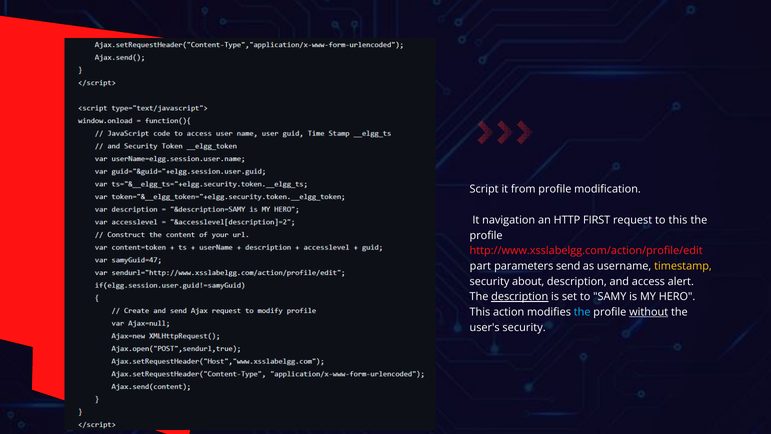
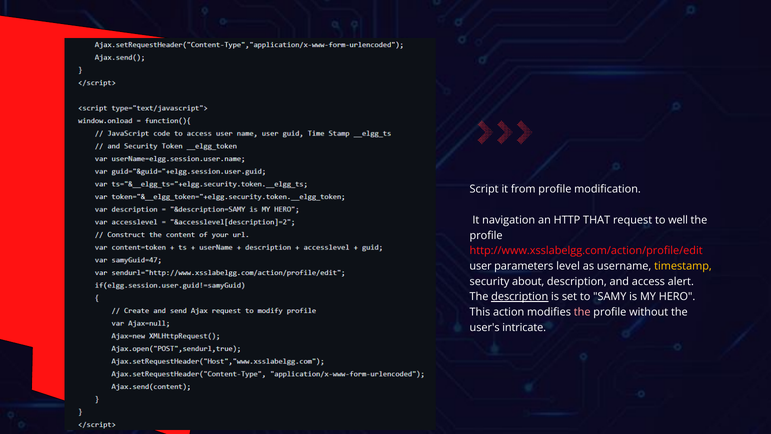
FIRST: FIRST -> THAT (597, 220)
to this: this -> well (678, 220)
part: part -> user (481, 266)
send: send -> level (568, 266)
the colour: light blue -> pink (582, 312)
without underline: present -> none (649, 312)
user's security: security -> intricate (524, 327)
